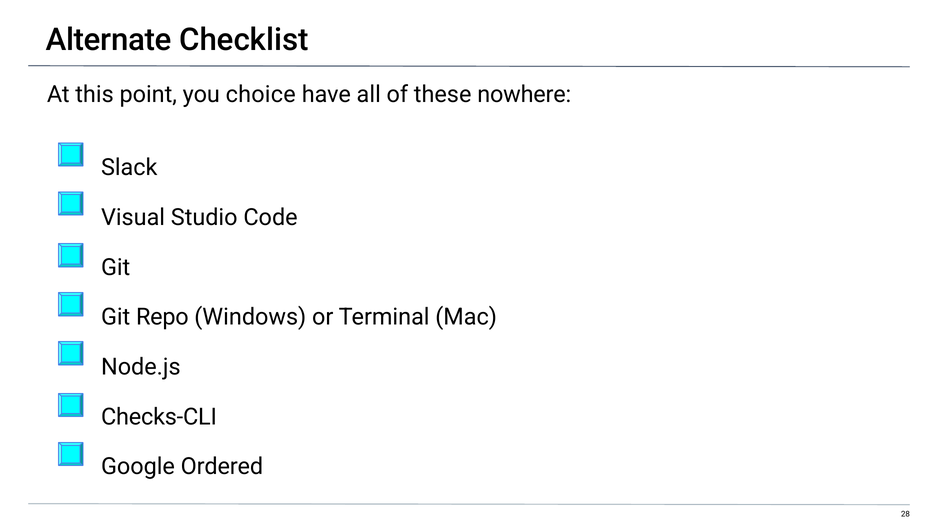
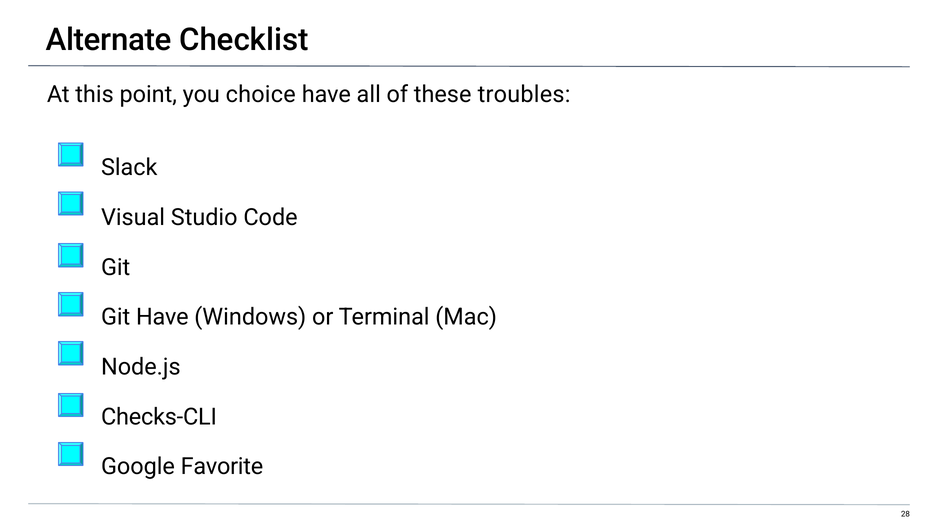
nowhere: nowhere -> troubles (524, 94)
Git Repo: Repo -> Have (162, 317)
Ordered: Ordered -> Favorite (222, 466)
